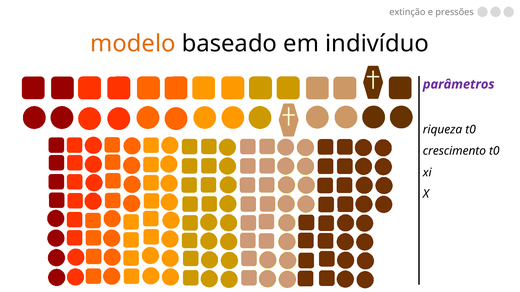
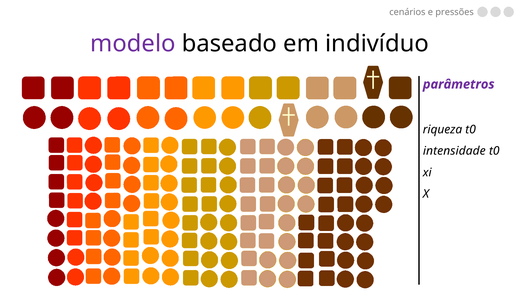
extinção: extinção -> cenários (407, 12)
modelo colour: orange -> purple (133, 44)
crescimento: crescimento -> intensidade (454, 151)
